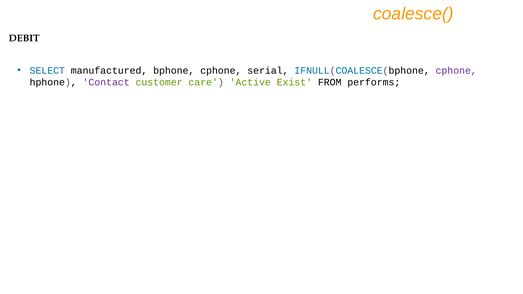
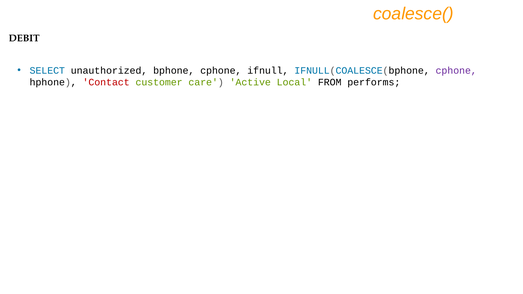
manufactured: manufactured -> unauthorized (109, 71)
serial: serial -> ifnull (268, 71)
Contact colour: purple -> red (106, 82)
Exist: Exist -> Local (294, 82)
